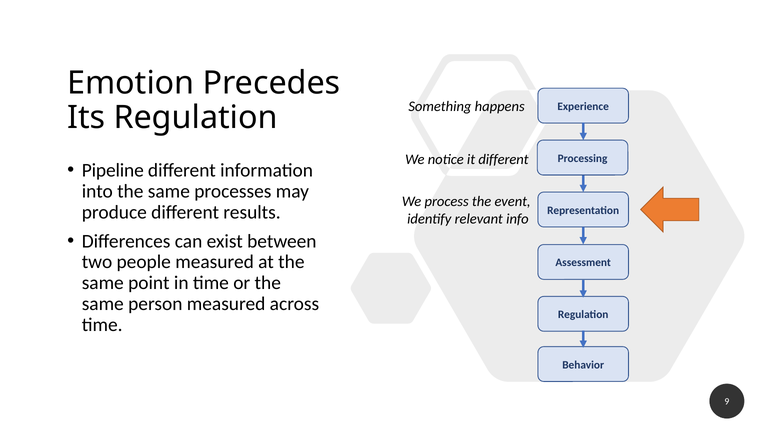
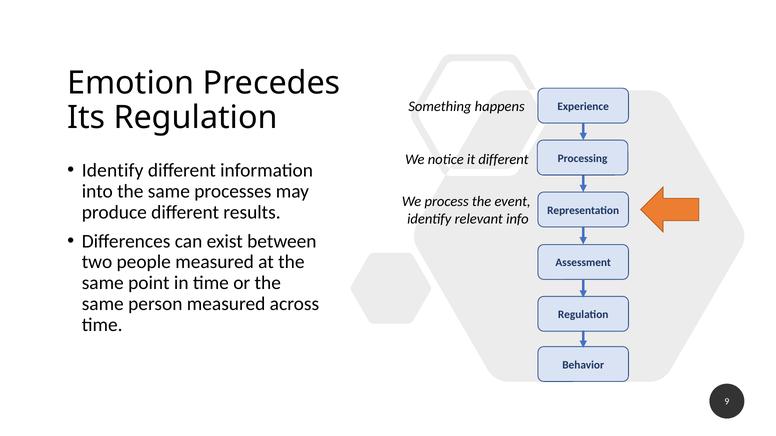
Pipeline: Pipeline -> Identify (113, 171)
